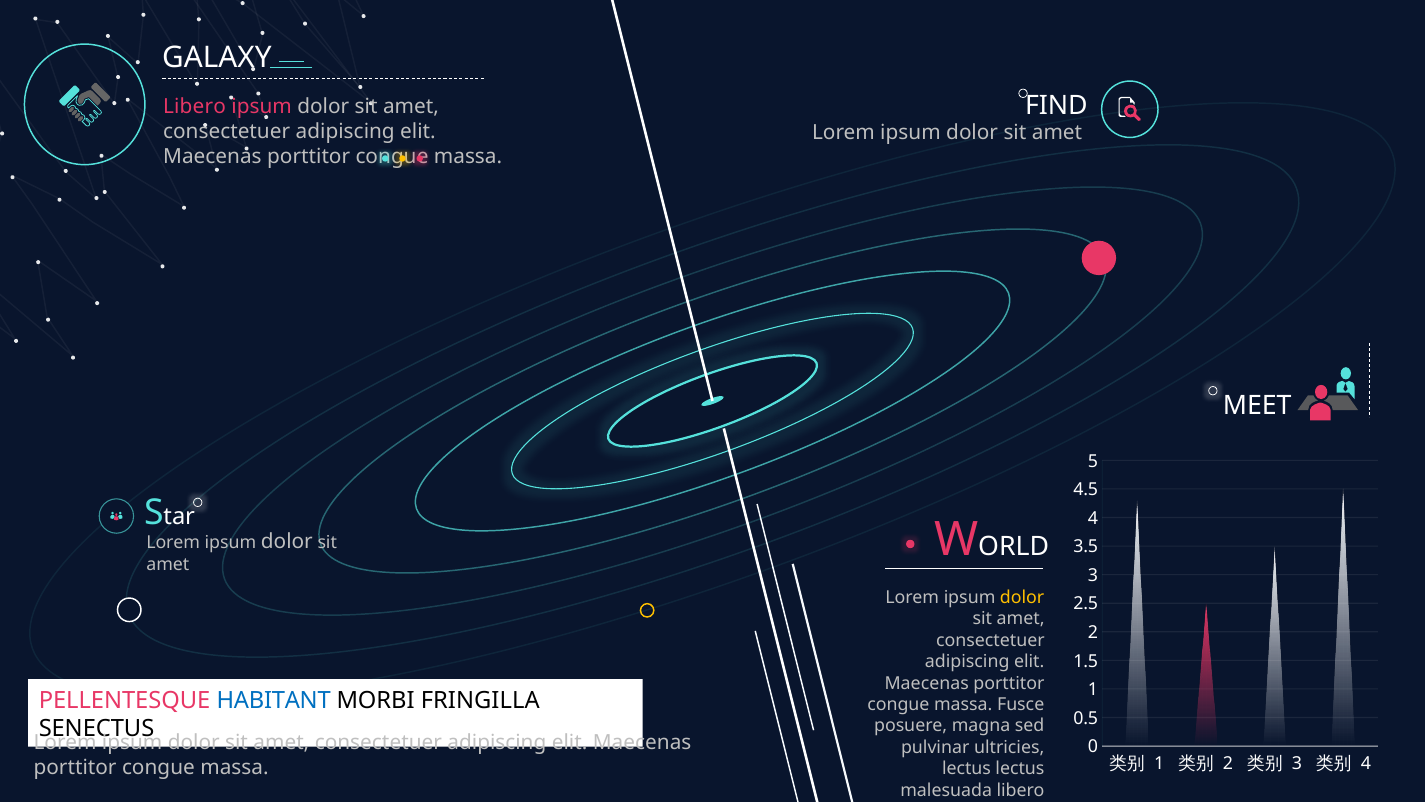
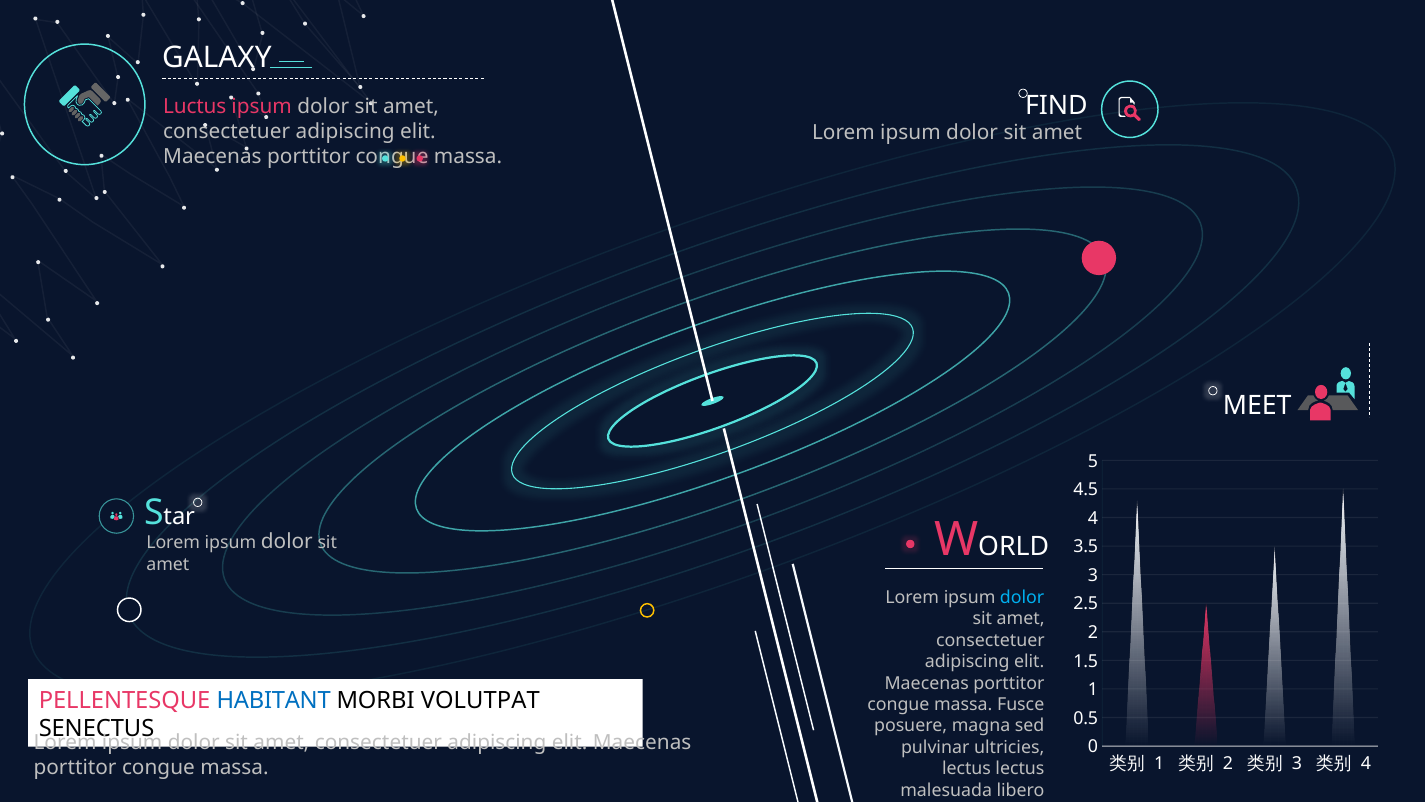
Libero: Libero -> Luctus (195, 106)
dolor colour: yellow -> light blue (1022, 597)
FRINGILLA: FRINGILLA -> VOLUTPAT (480, 700)
